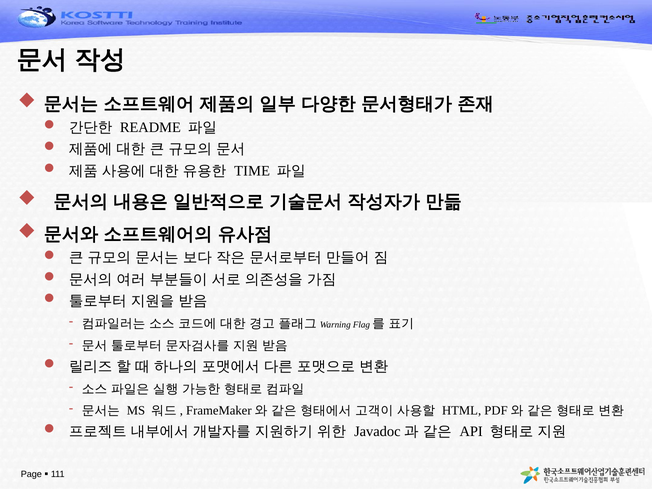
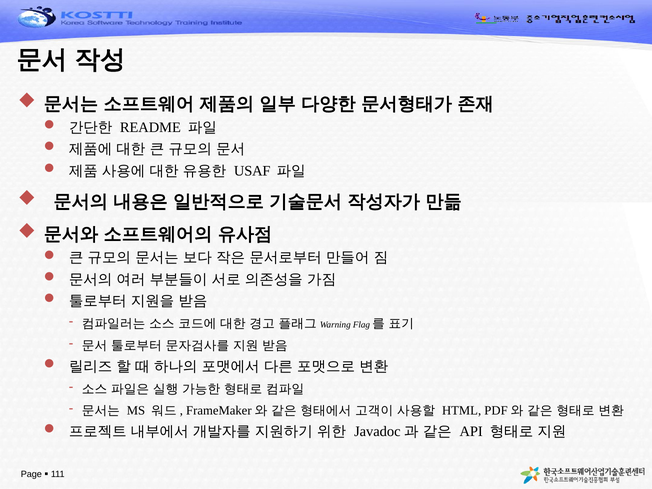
TIME: TIME -> USAF (252, 171)
